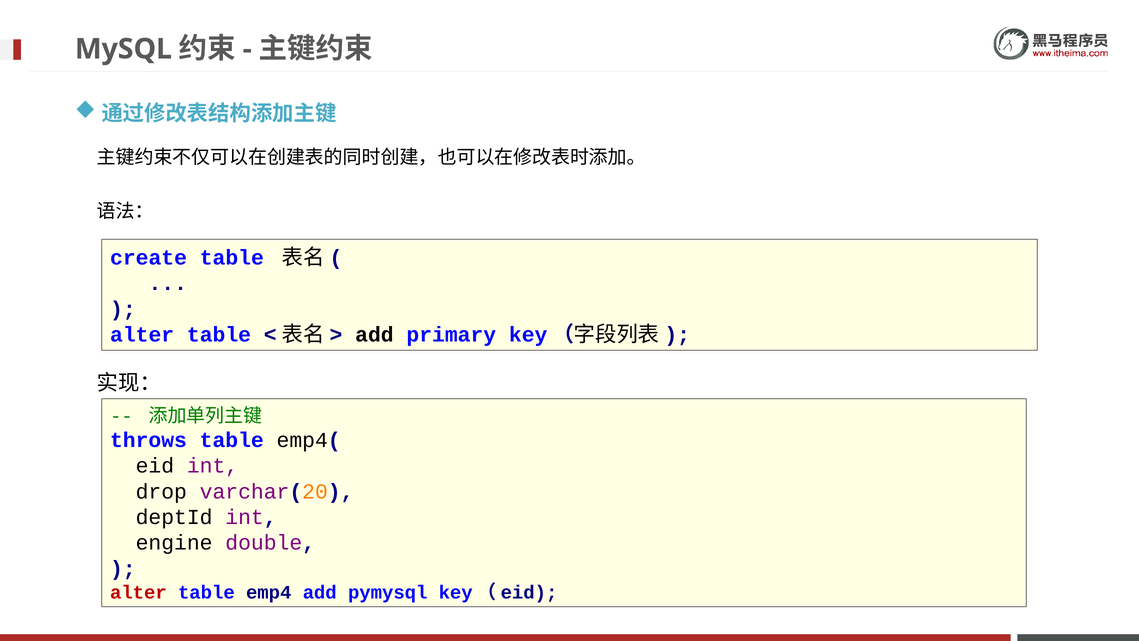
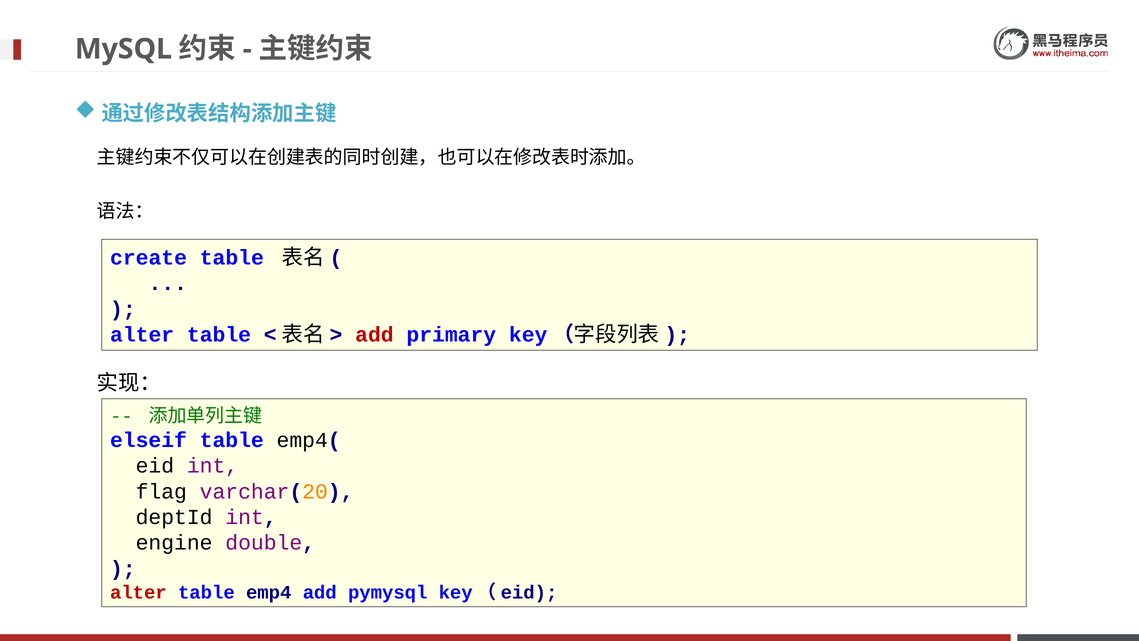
add colour: black -> red (374, 334)
throws: throws -> elseif (148, 440)
drop: drop -> flag (161, 491)
